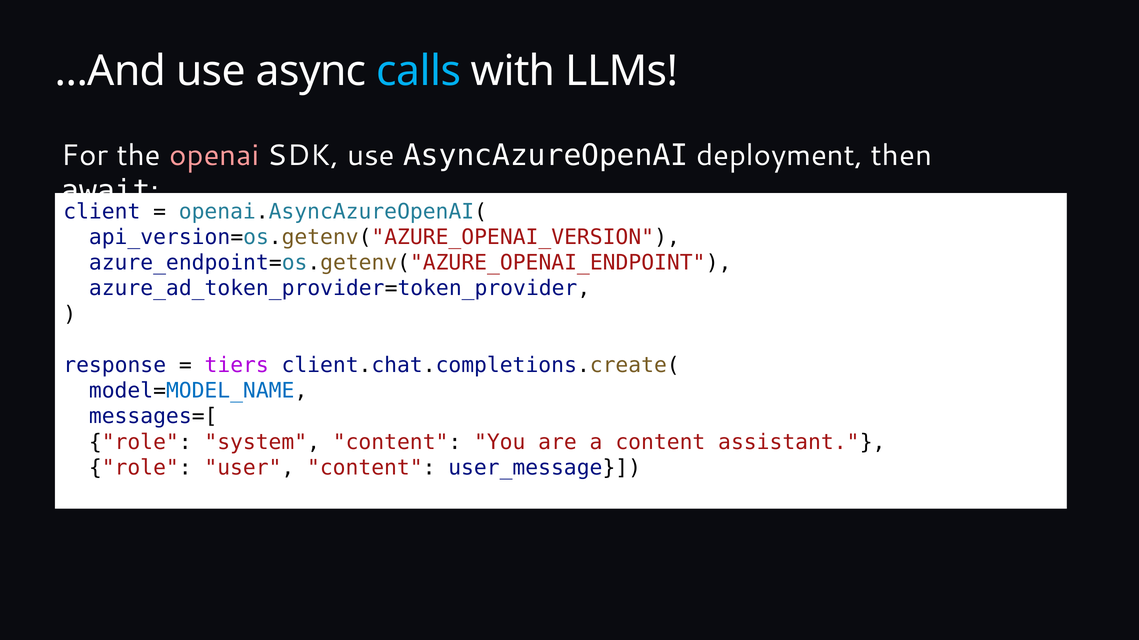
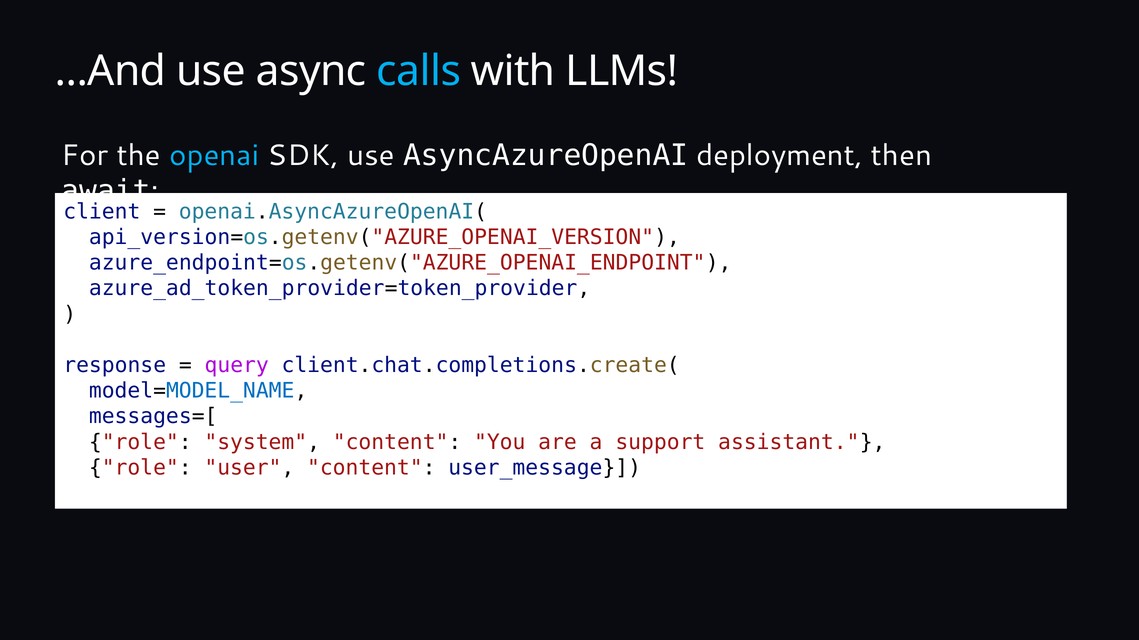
openai colour: pink -> light blue (214, 156)
tiers: tiers -> query (237, 366)
a content: content -> support (660, 442)
